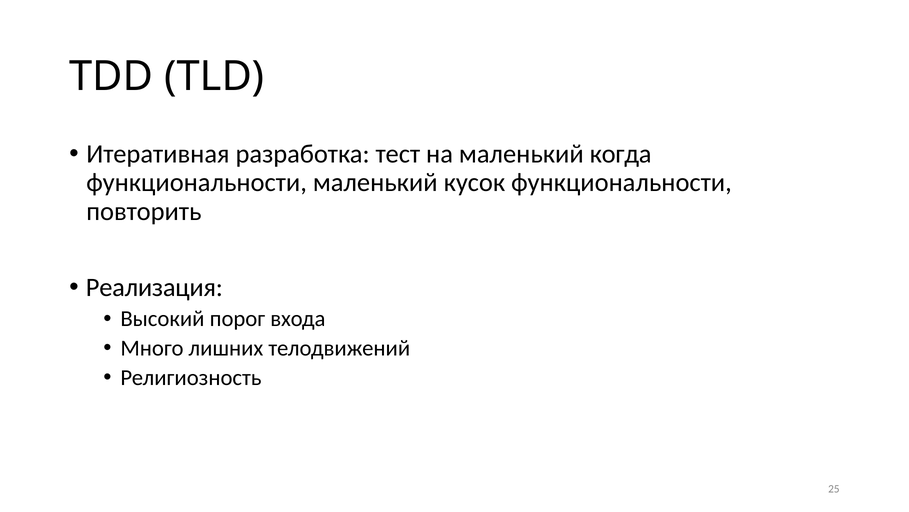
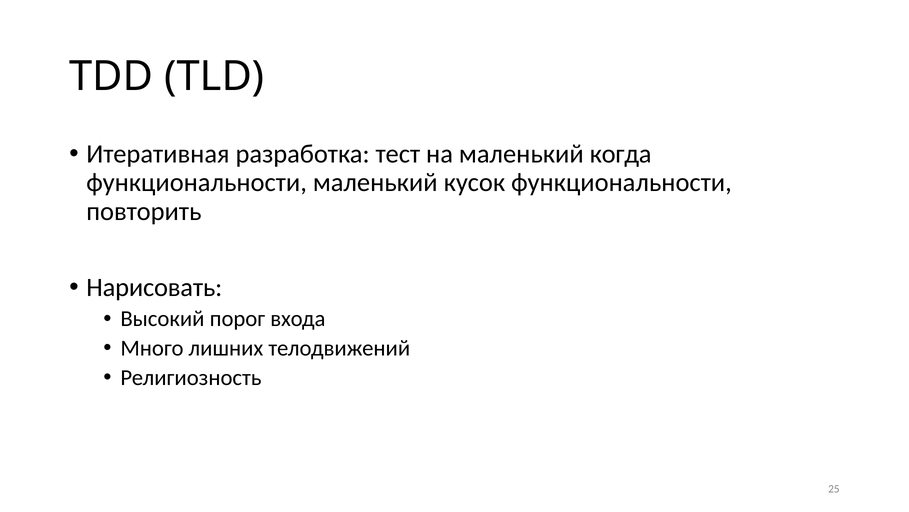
Реализация: Реализация -> Нарисовать (154, 287)
